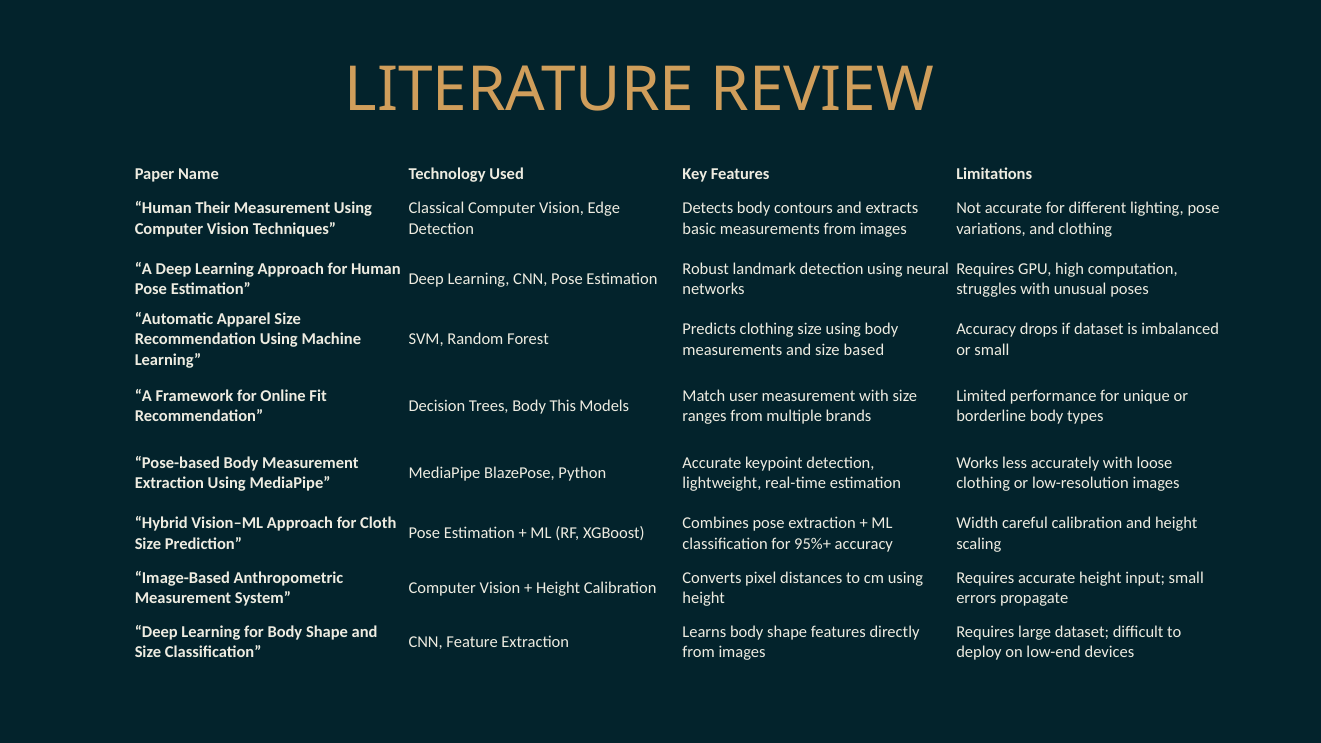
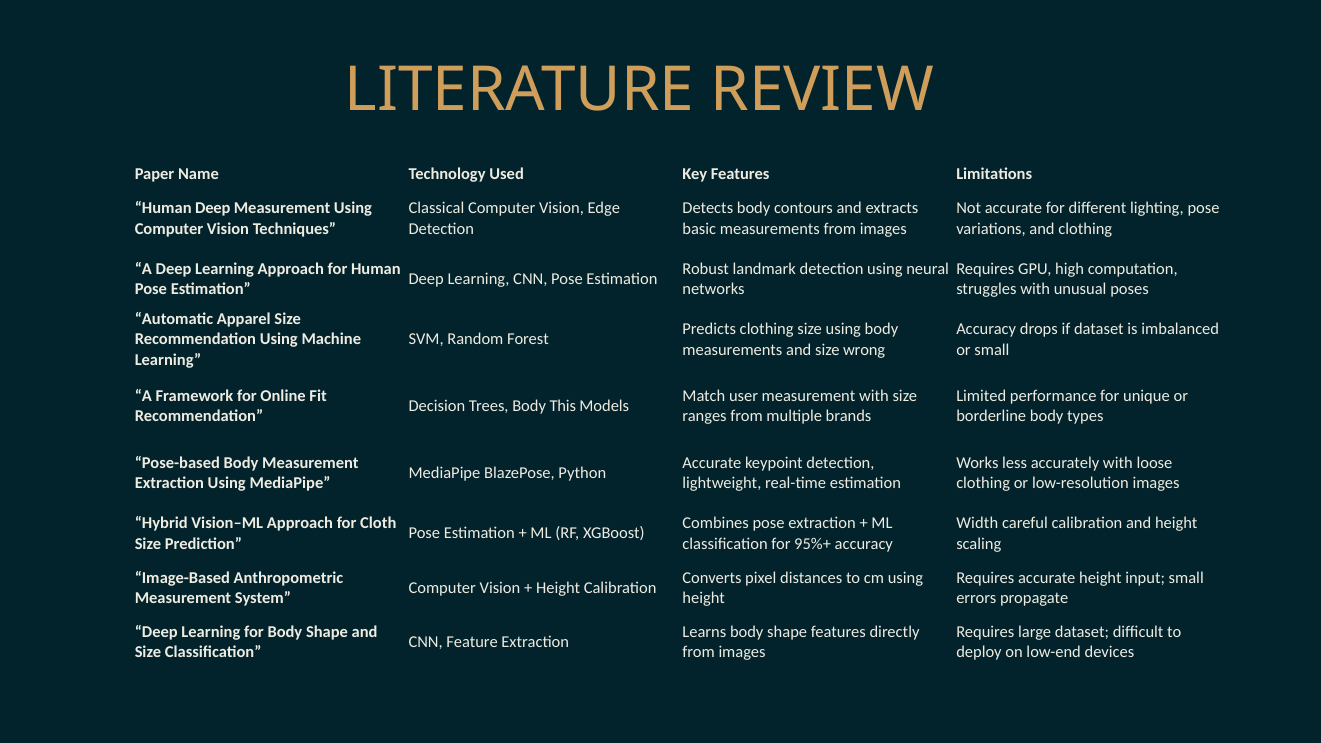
Human Their: Their -> Deep (213, 208)
based: based -> wrong (864, 350)
